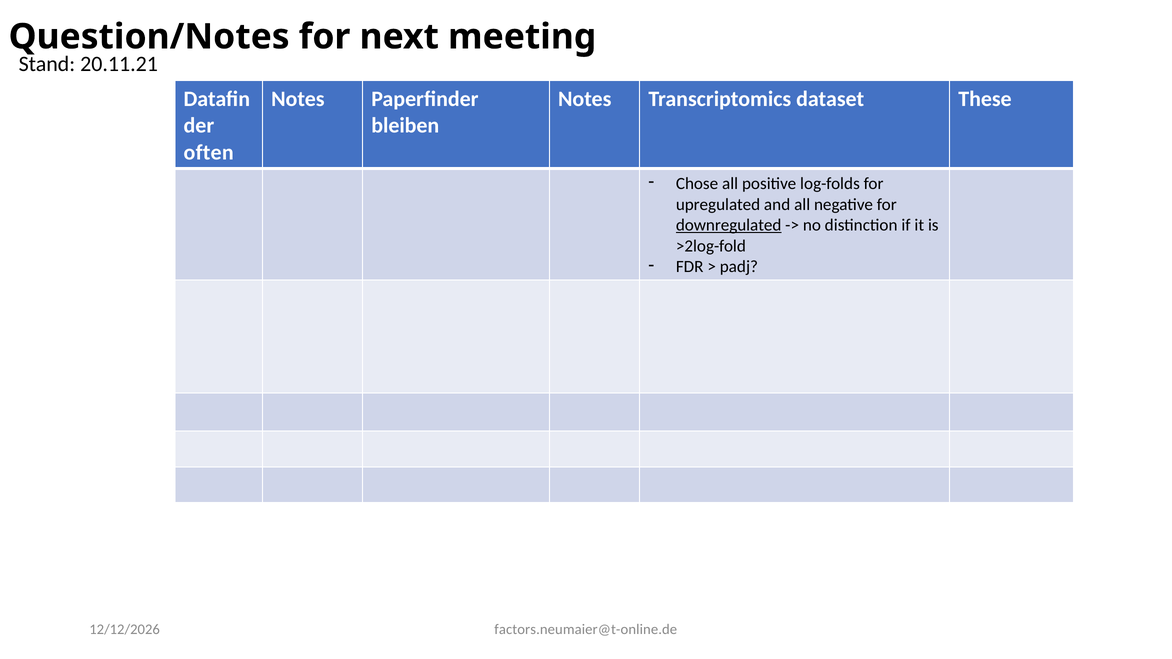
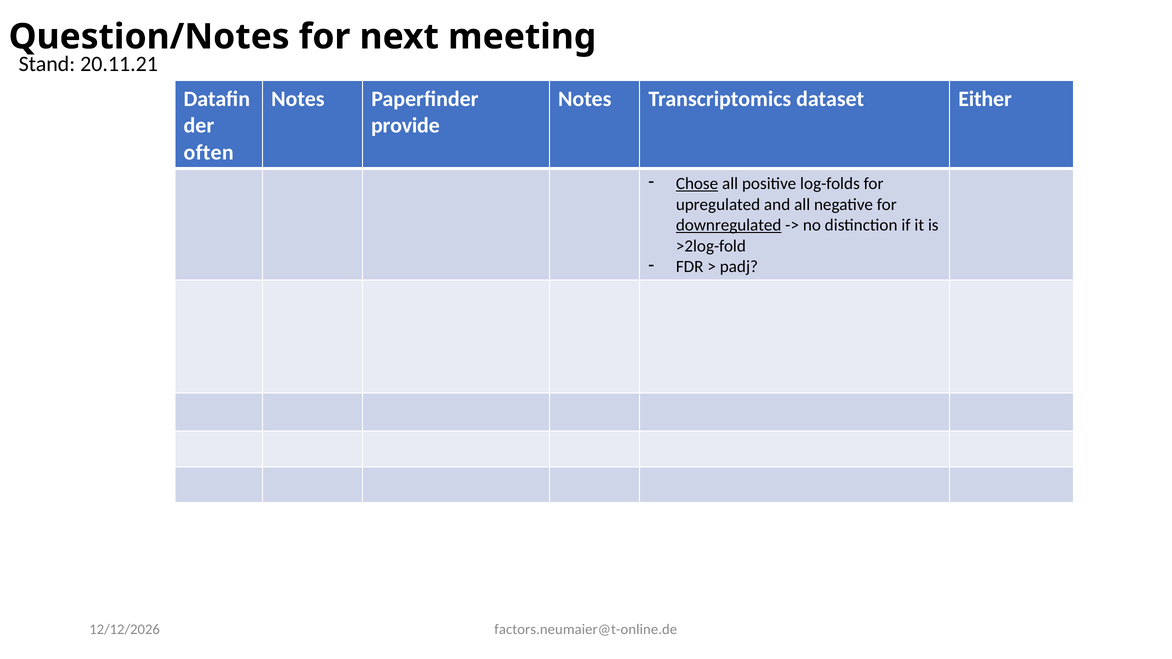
These: These -> Either (985, 99)
bleiben: bleiben -> provide (405, 126)
Chose underline: none -> present (697, 184)
